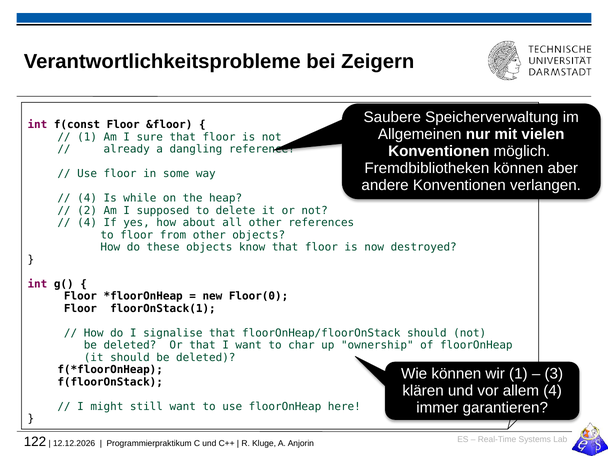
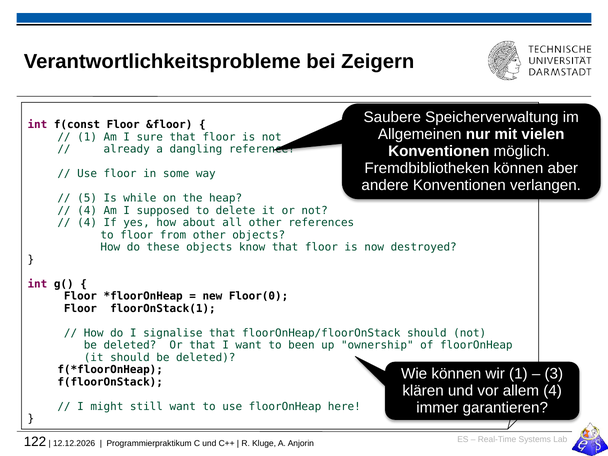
4: 4 -> 5 (87, 198)
2: 2 -> 4 (87, 210)
char: char -> been (301, 345)
